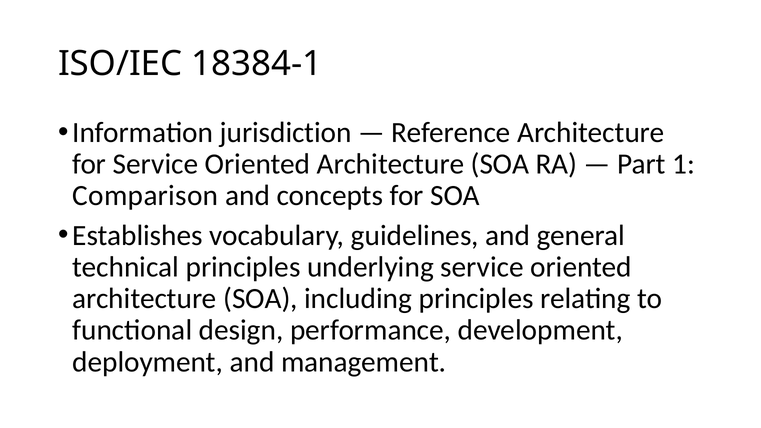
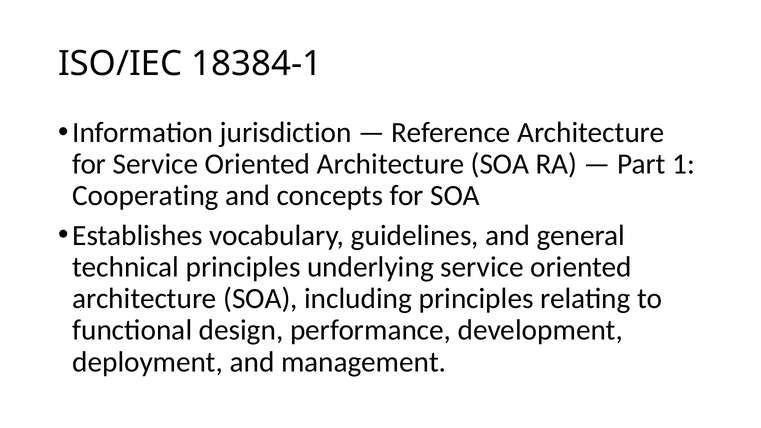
Comparison: Comparison -> Cooperating (146, 196)
